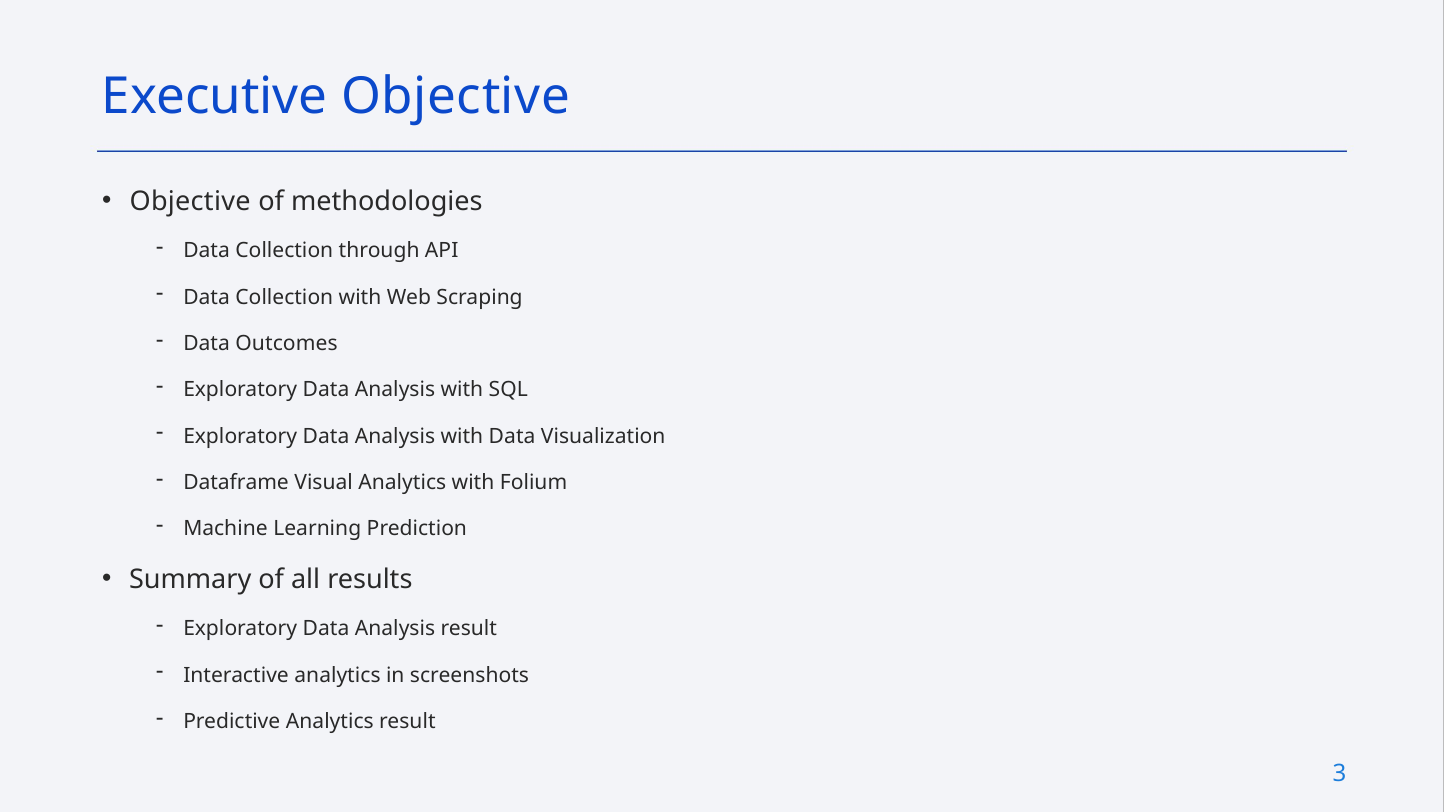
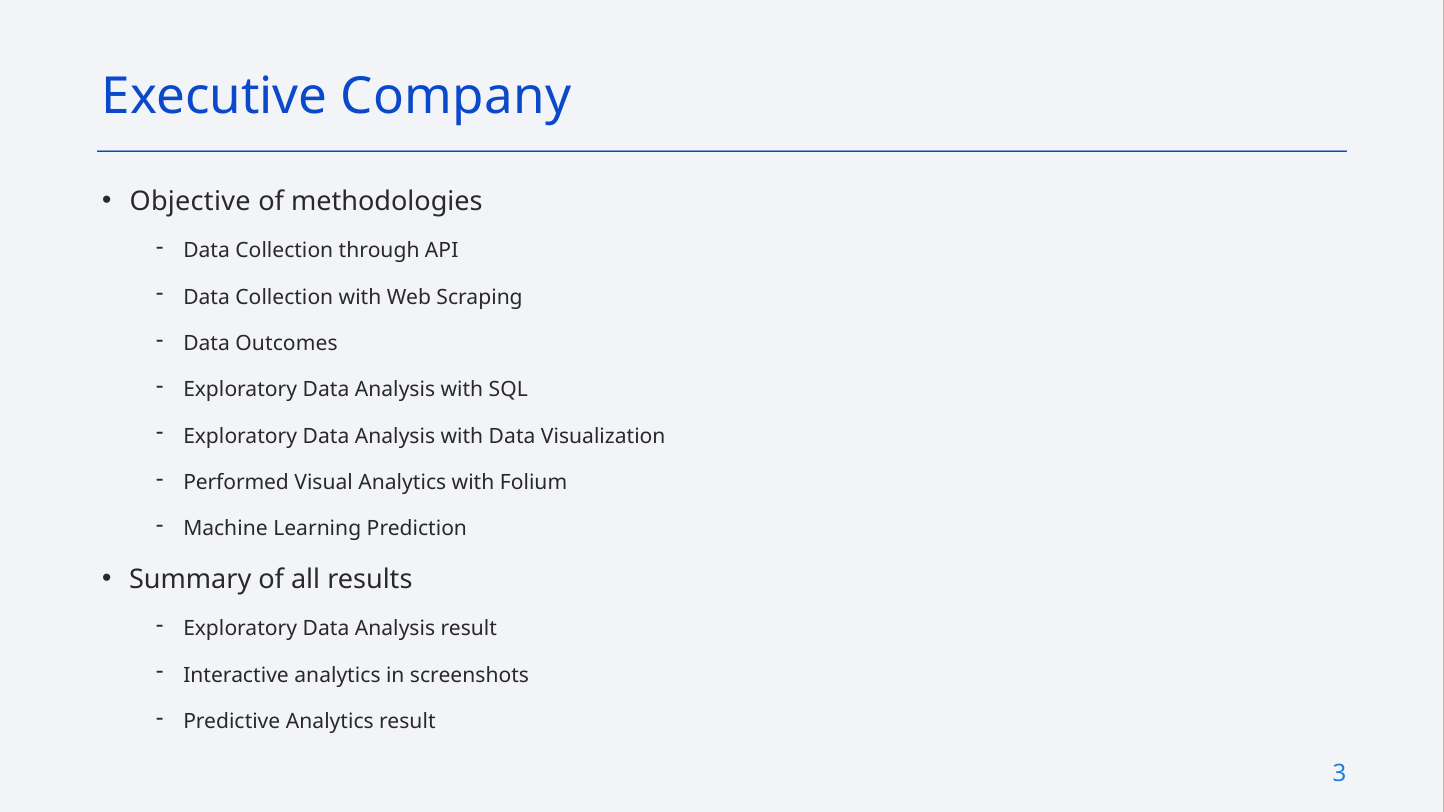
Executive Objective: Objective -> Company (456, 96)
Dataframe: Dataframe -> Performed (236, 483)
